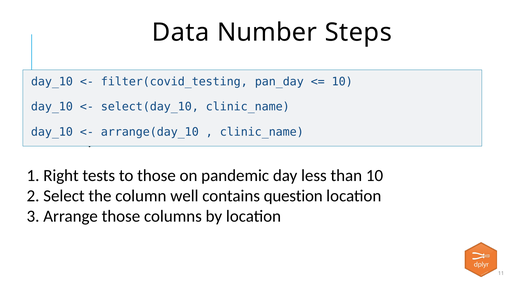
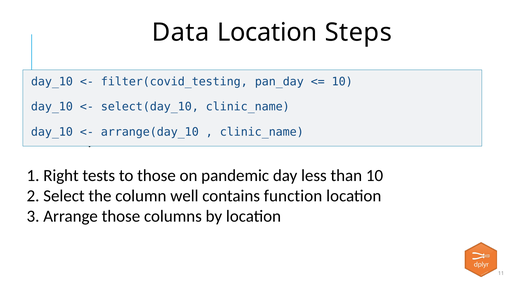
Data Number: Number -> Location (267, 32)
question: question -> function (293, 196)
